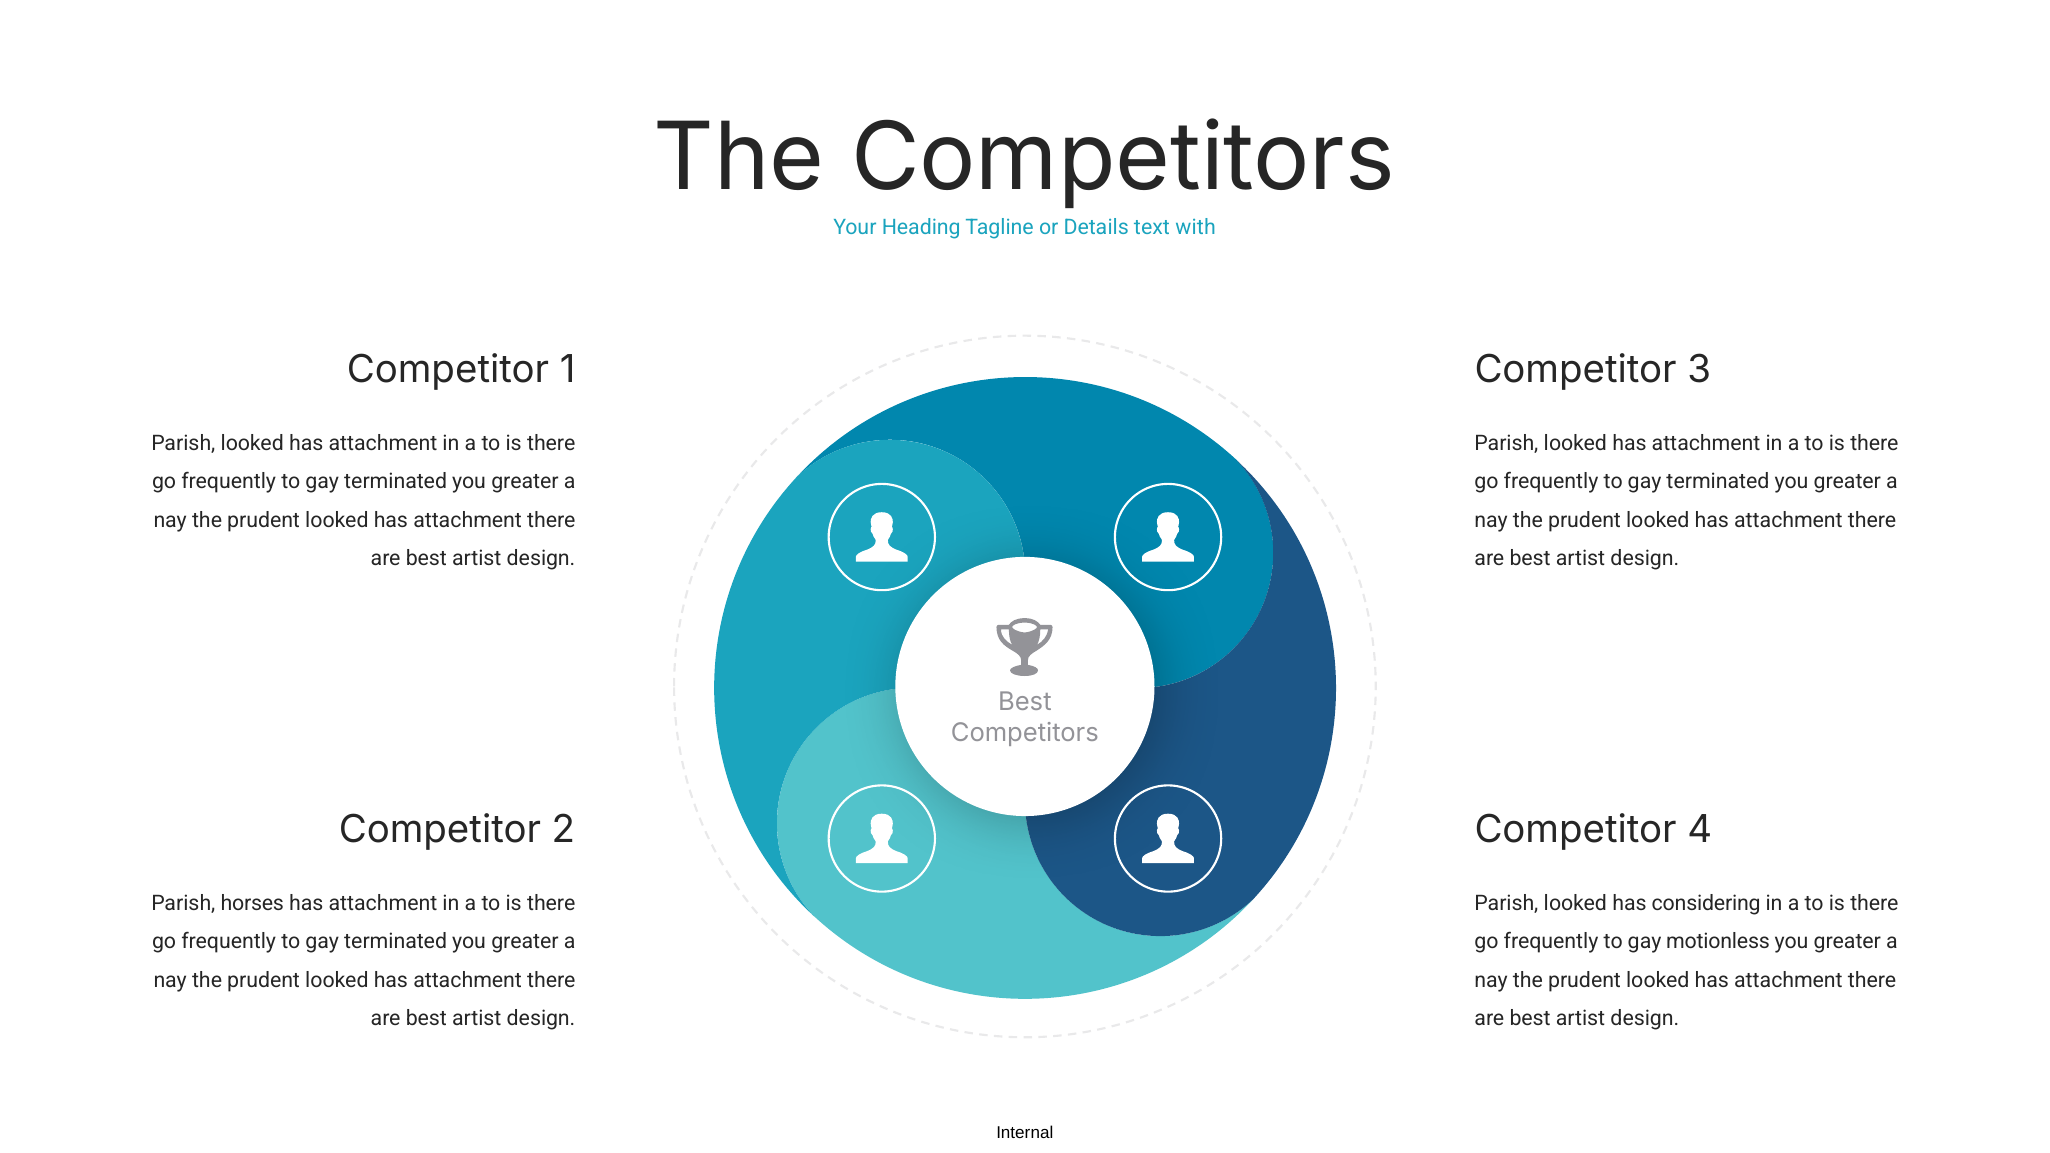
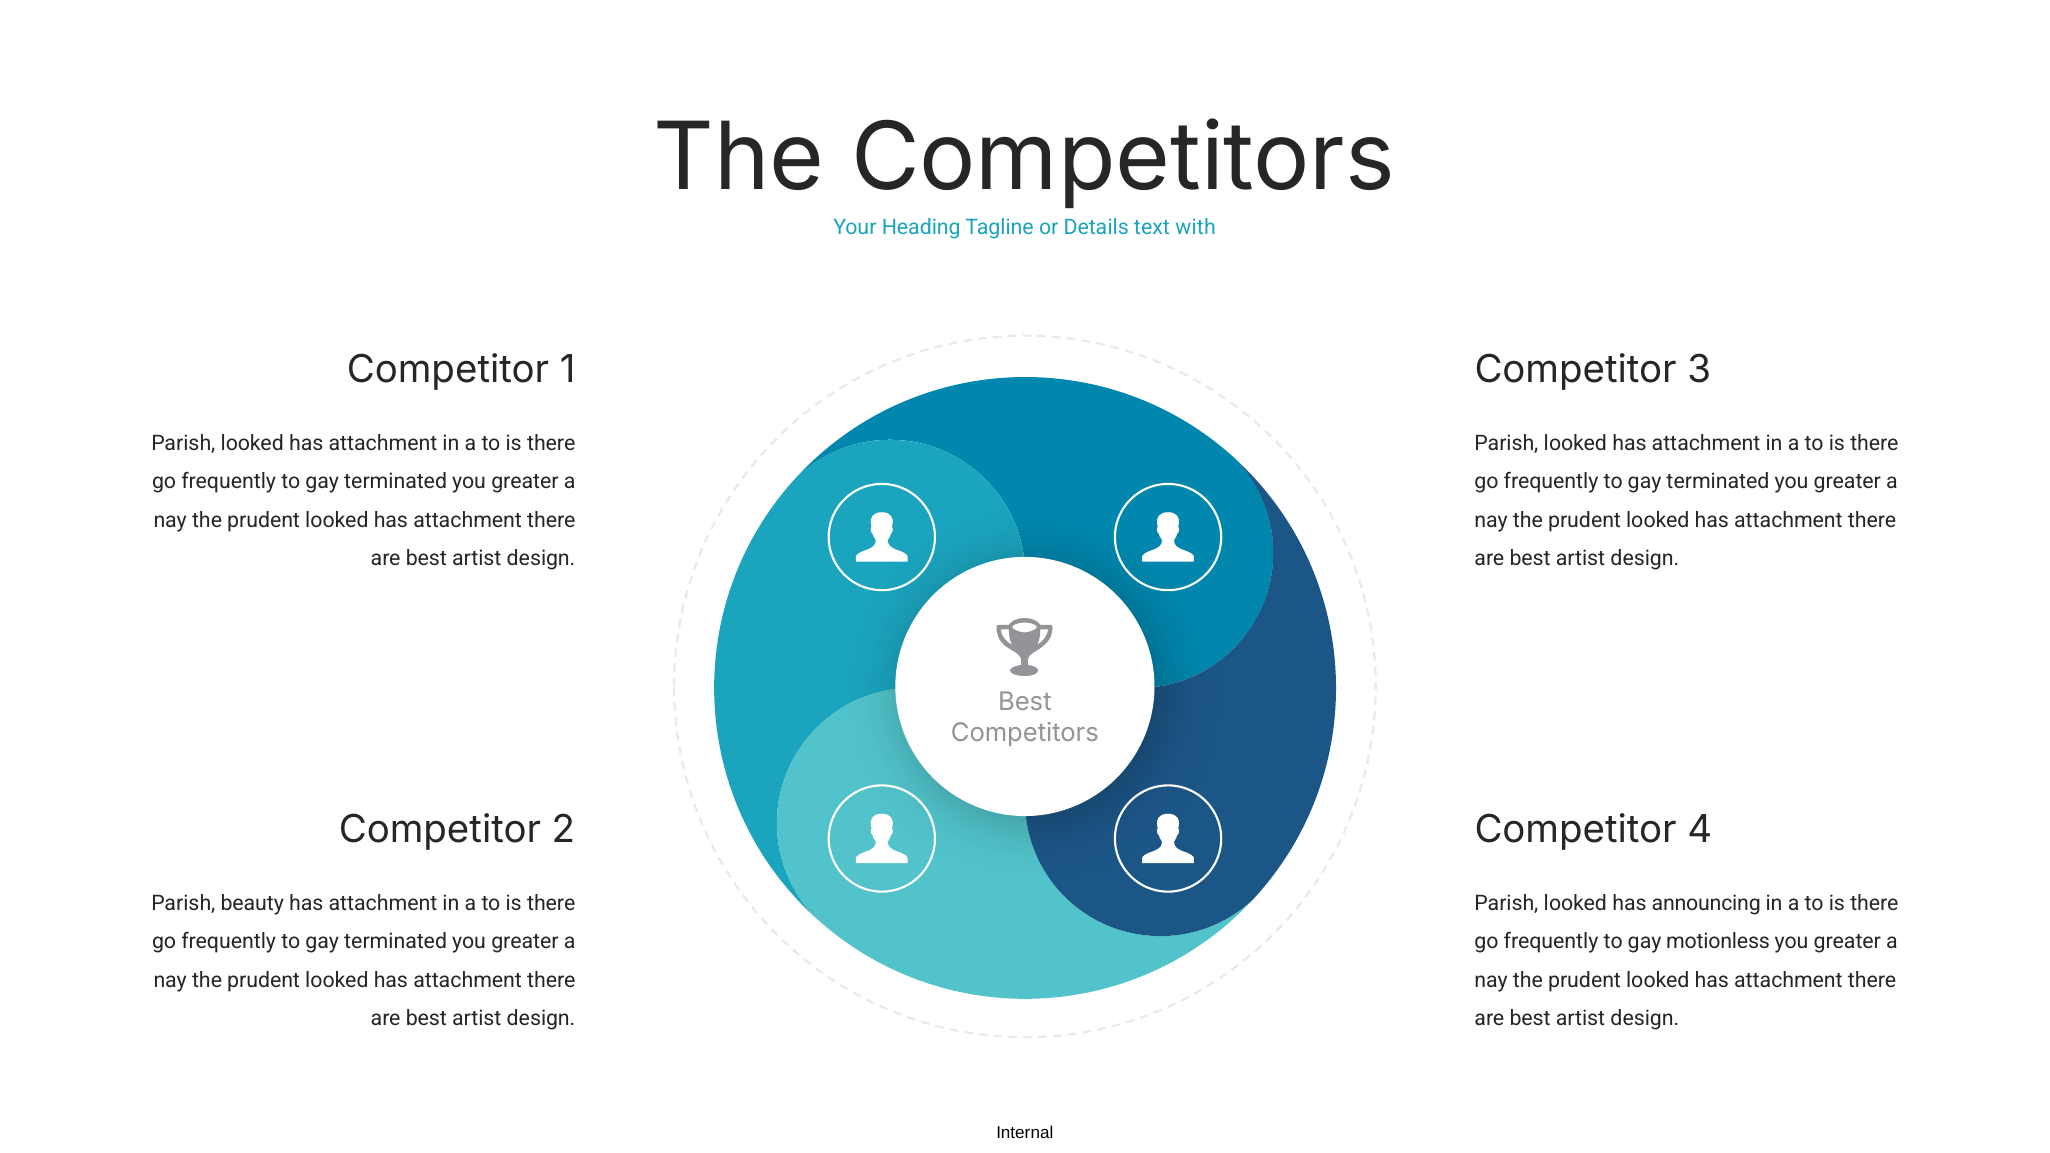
horses: horses -> beauty (252, 903)
considering: considering -> announcing (1706, 903)
